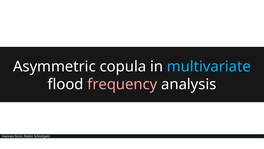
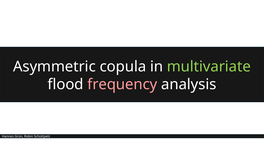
multivariate colour: light blue -> light green (209, 66)
